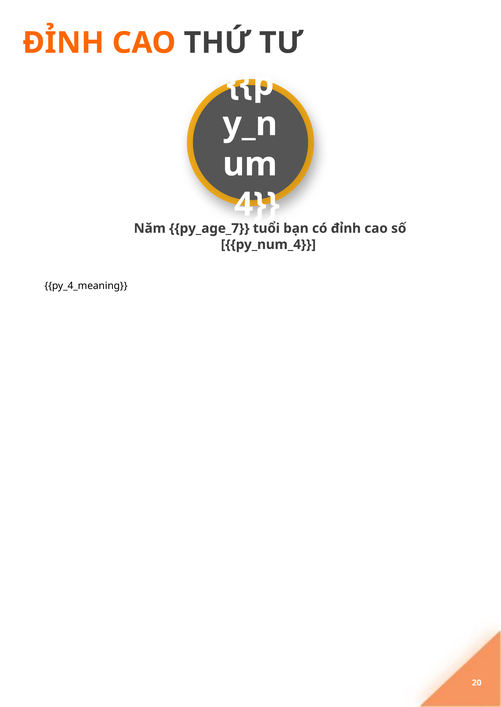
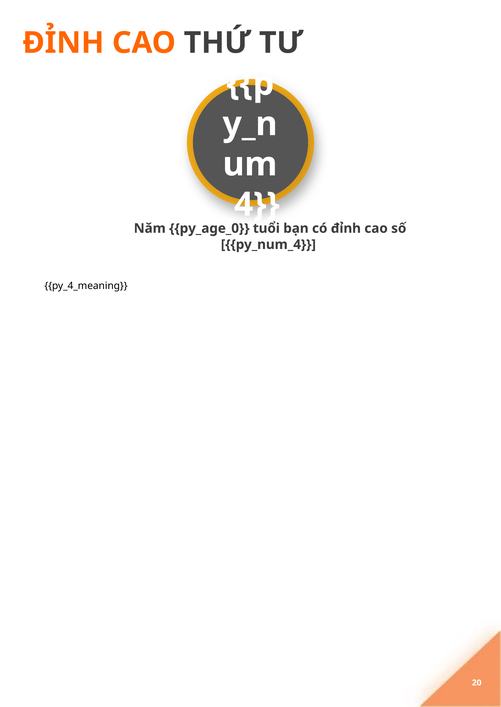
py_age_7: py_age_7 -> py_age_0 (209, 229)
